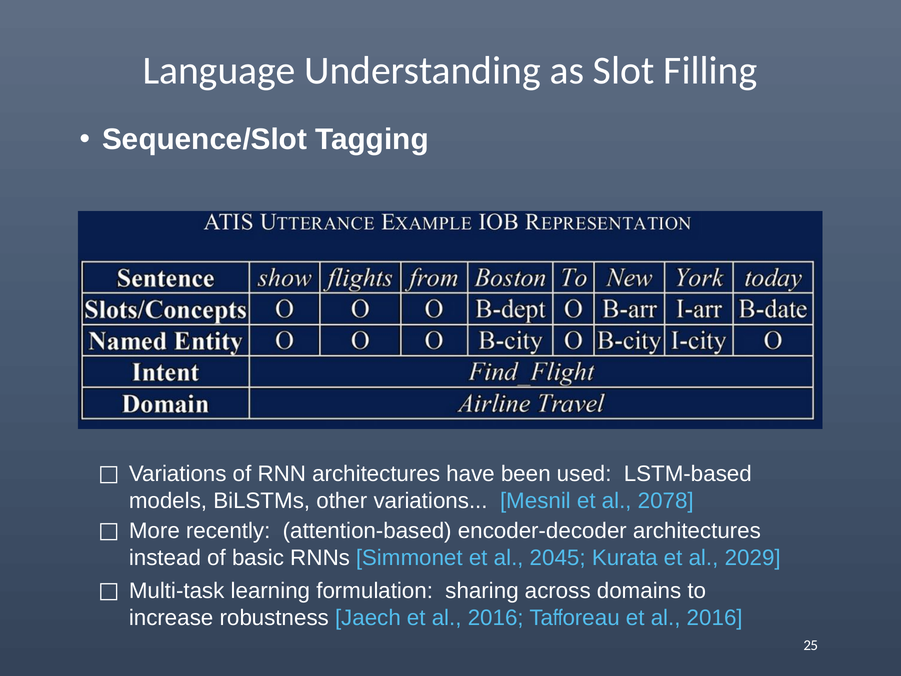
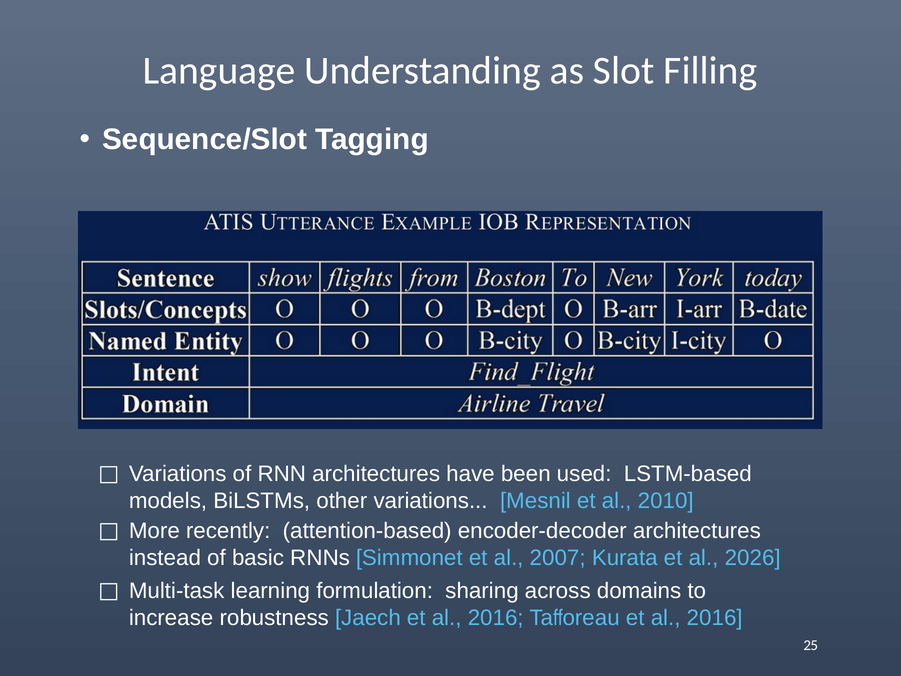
2078: 2078 -> 2010 (666, 501)
2045: 2045 -> 2007 (558, 558)
2029: 2029 -> 2026 (753, 558)
